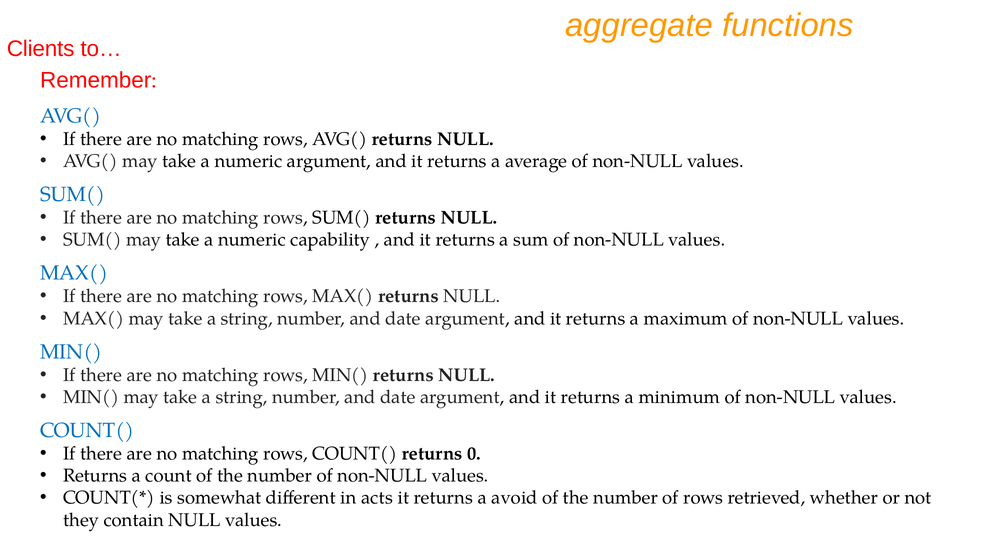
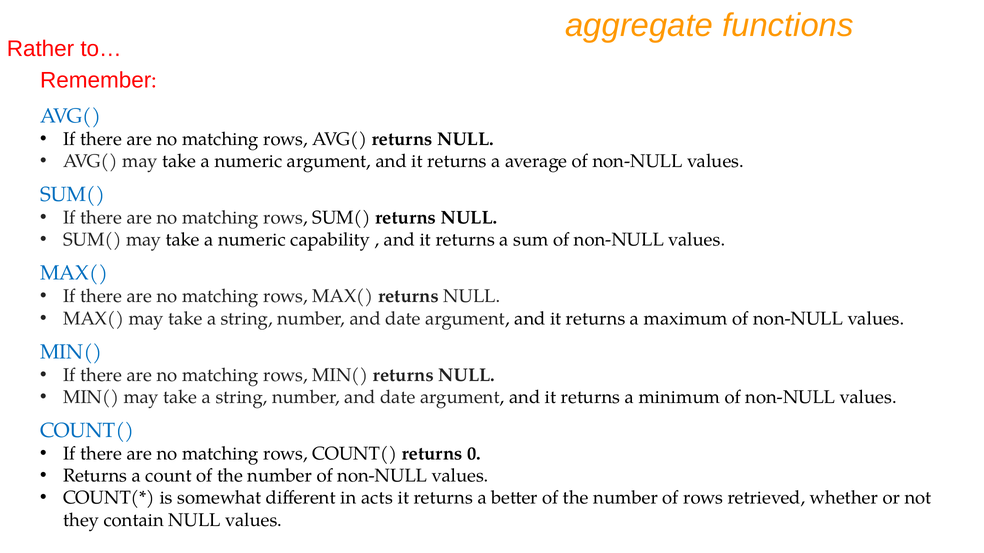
Clients: Clients -> Rather (41, 49)
avoid: avoid -> better (515, 498)
